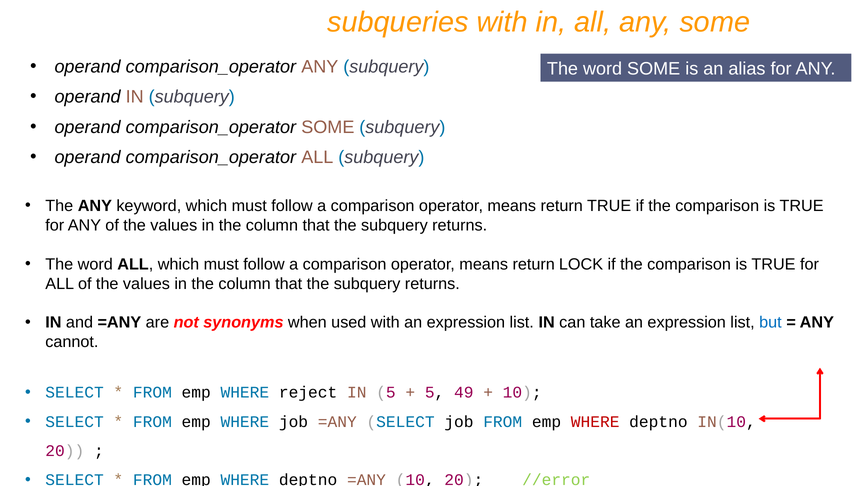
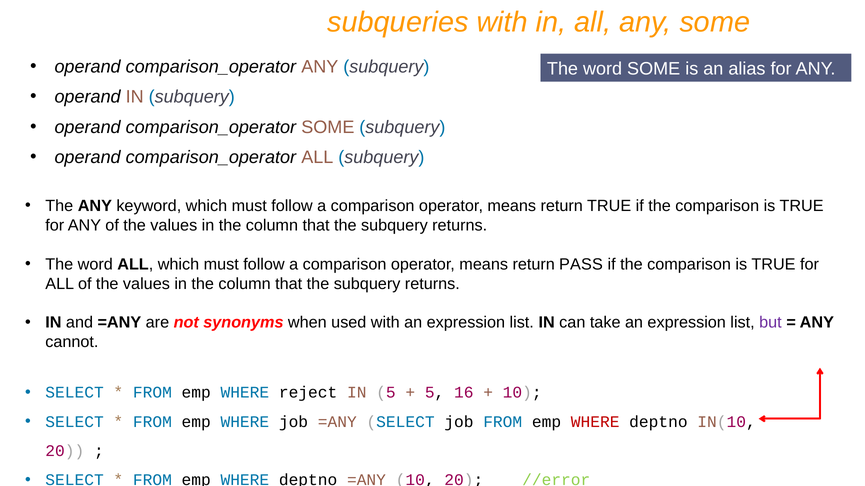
LOCK: LOCK -> PASS (581, 265)
but colour: blue -> purple (770, 323)
49: 49 -> 16 (464, 393)
